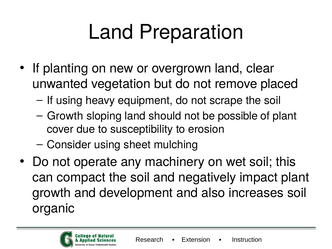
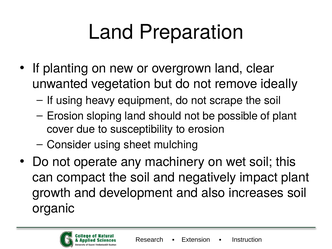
placed: placed -> ideally (279, 84)
Growth: Growth -> Erosion (65, 116)
